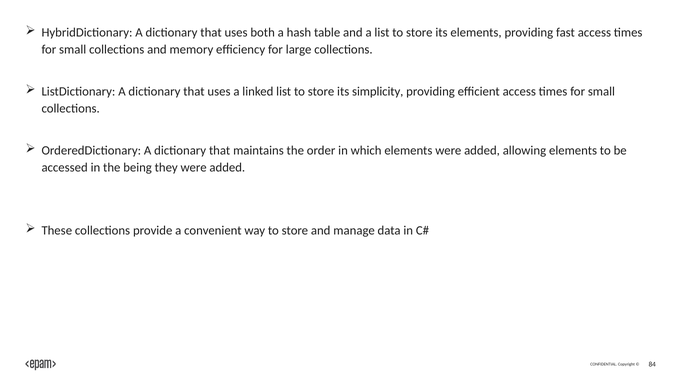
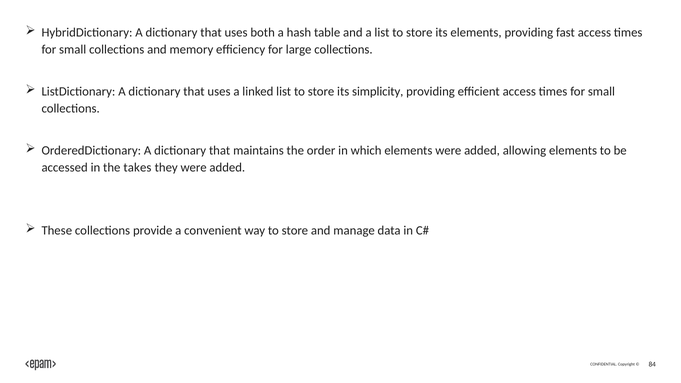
being: being -> takes (137, 167)
